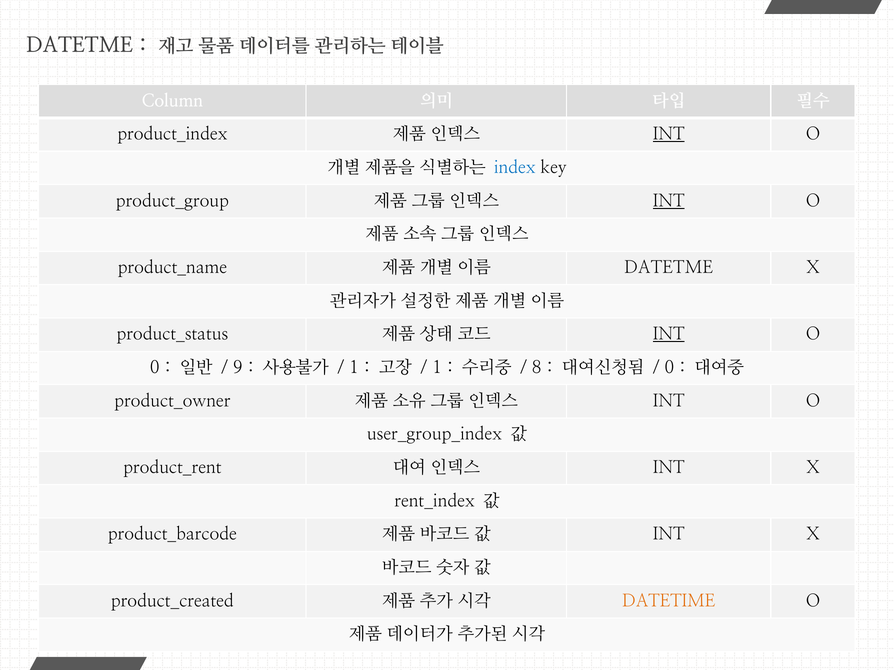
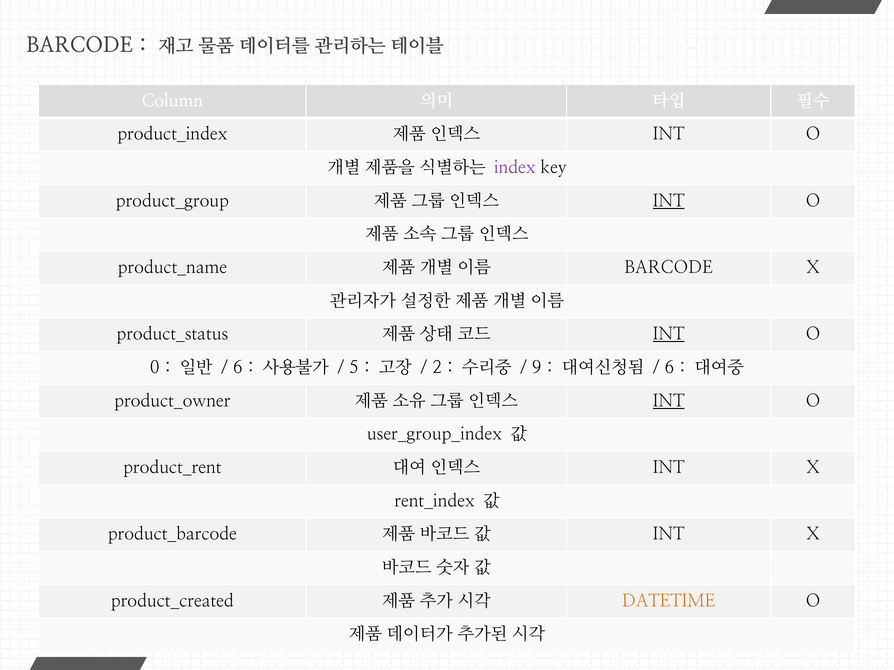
DATETME: DATETME -> BARCODE (79, 45)
INT underline: present -> none (669, 134)
index colour: blue -> purple (515, 168)
DATETME: DATETME -> BARCODE (669, 268)
9: 9 -> 6 (238, 368)
1: 1 -> 5 (354, 368)
1: 1 -> 2 (437, 368)
8: 8 -> 9 (537, 368)
0: 0 -> 6 (669, 368)
INT underline: none -> present (669, 401)
